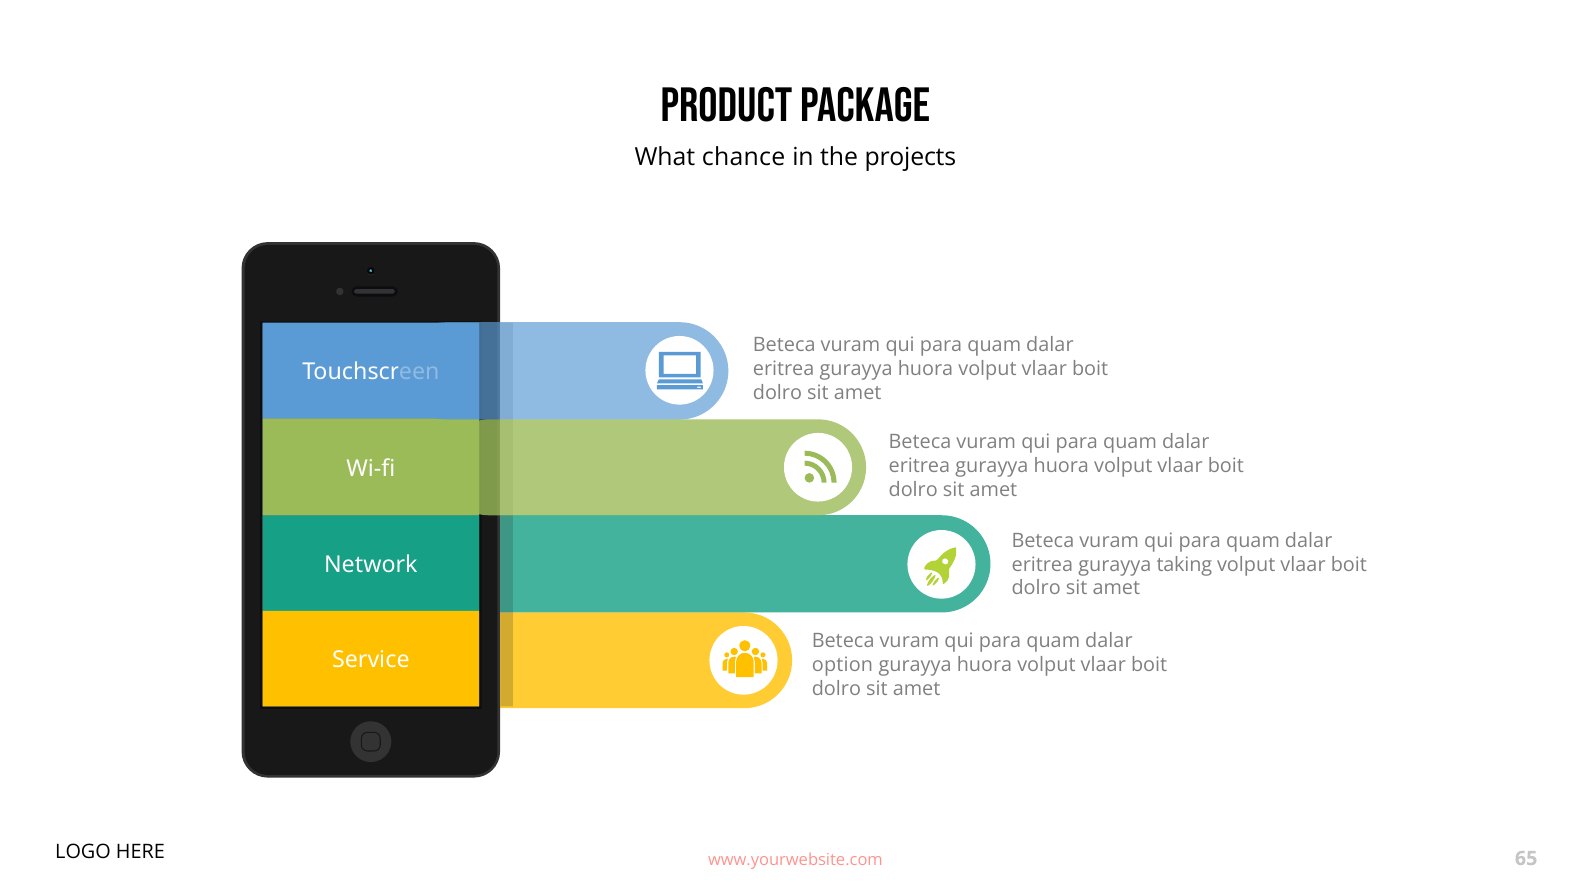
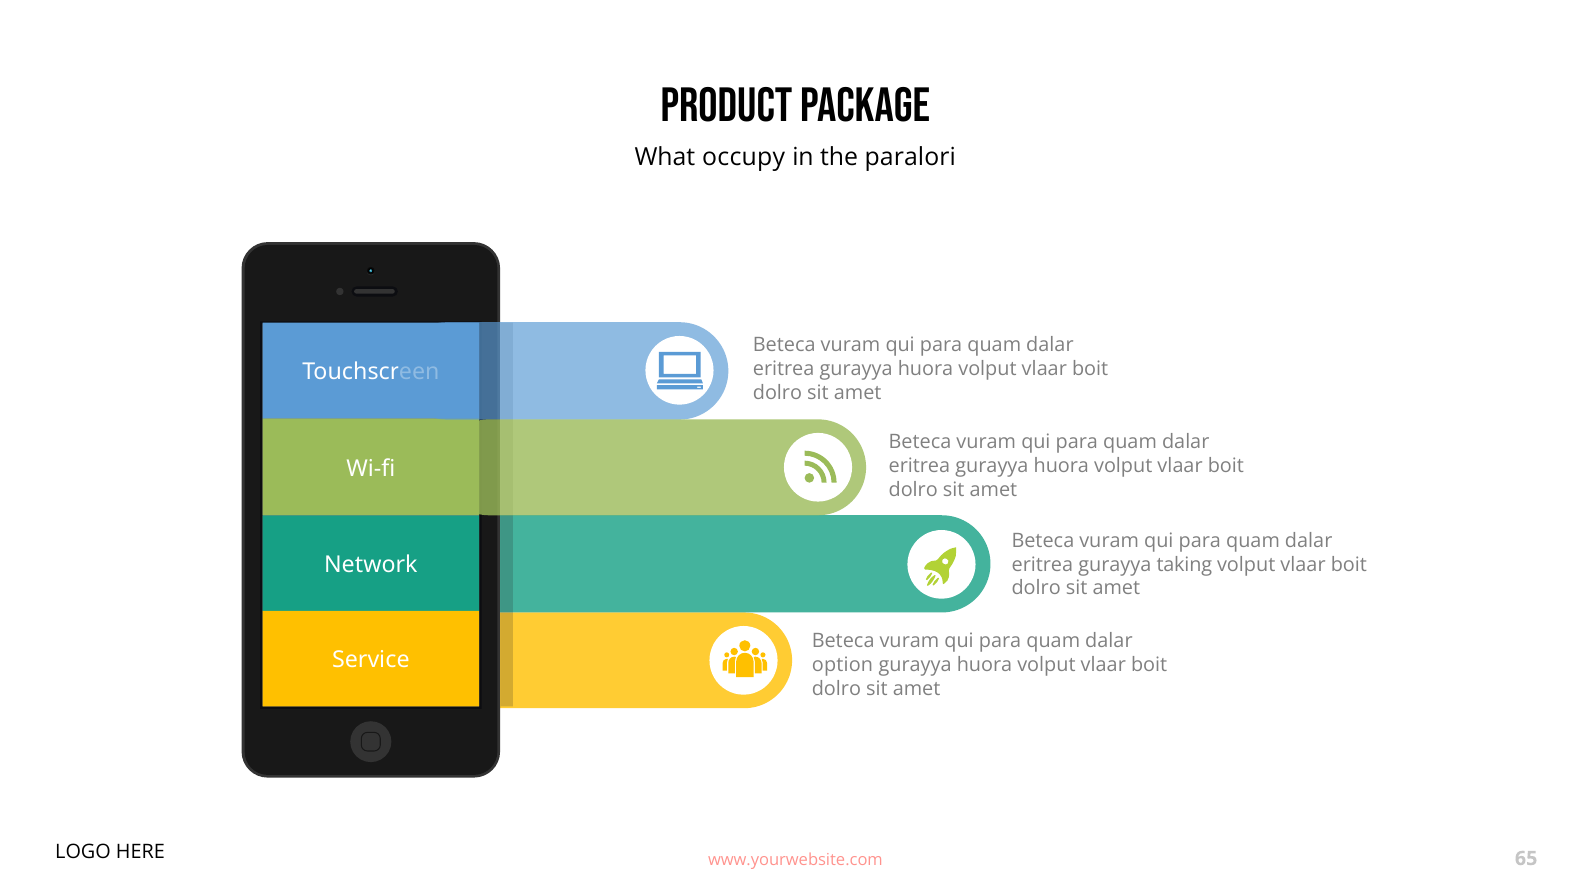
chance: chance -> occupy (744, 157)
projects: projects -> paralori (910, 157)
